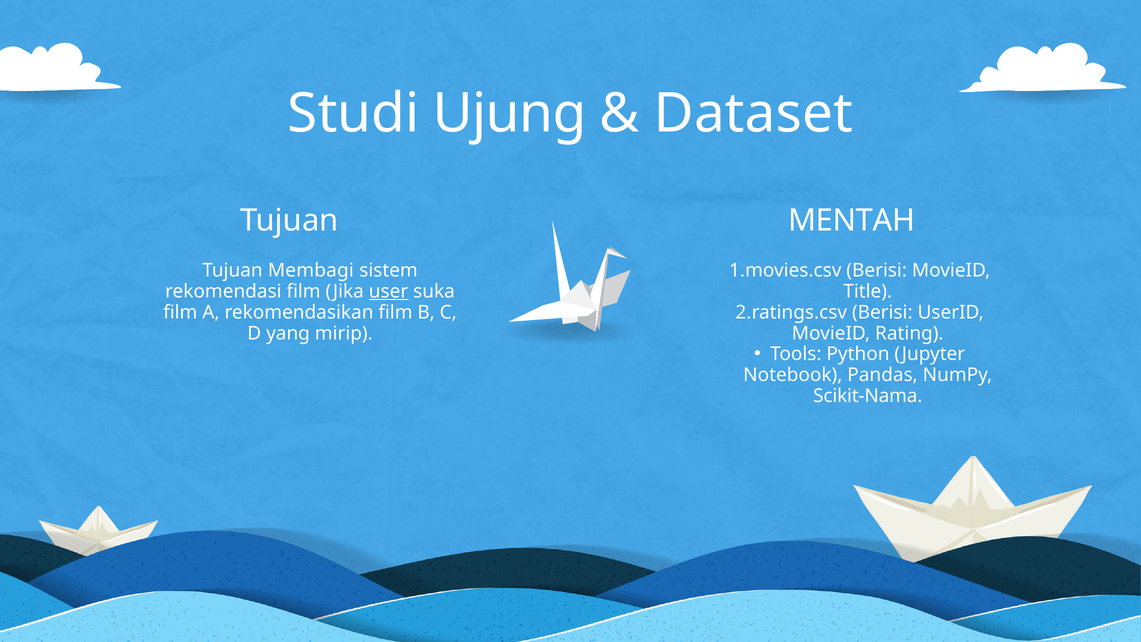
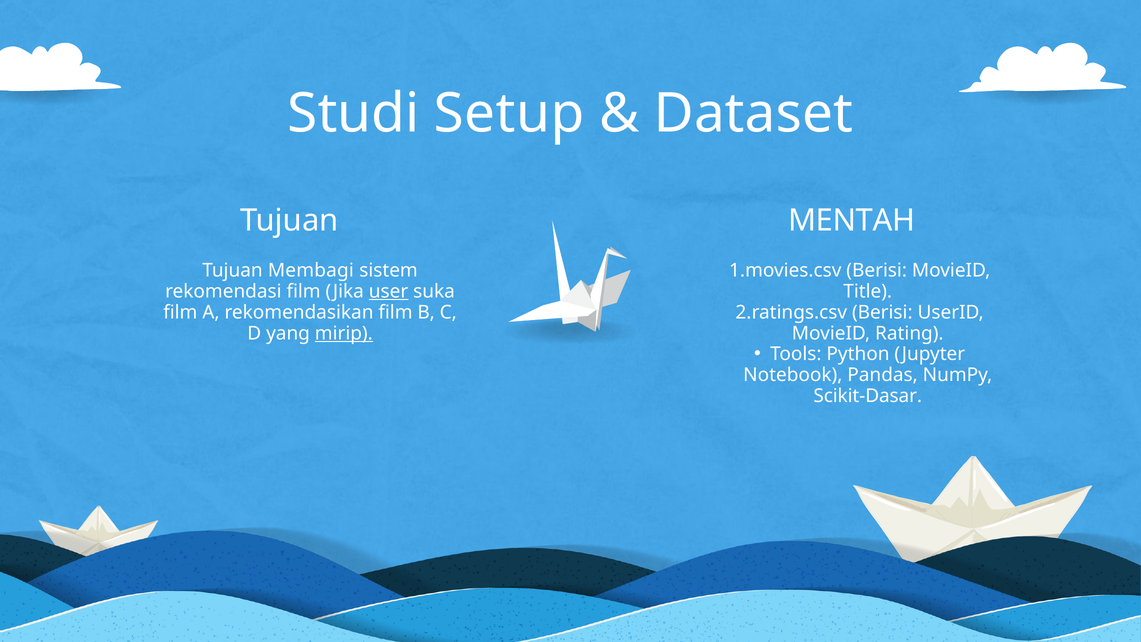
Ujung: Ujung -> Setup (509, 114)
mirip underline: none -> present (344, 333)
Scikit-Nama: Scikit-Nama -> Scikit-Dasar (868, 396)
